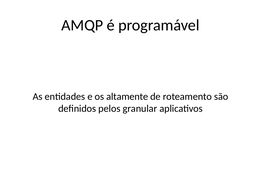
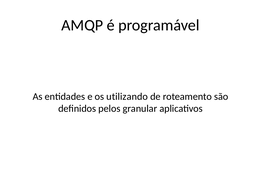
altamente: altamente -> utilizando (127, 96)
